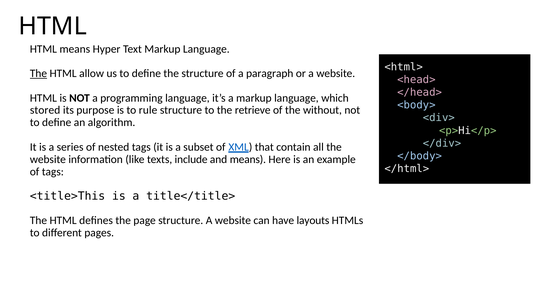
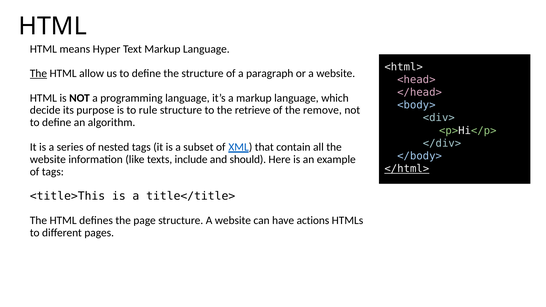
stored: stored -> decide (45, 110)
without: without -> remove (322, 110)
and means: means -> should (248, 160)
</html> underline: none -> present (407, 169)
layouts: layouts -> actions (313, 221)
